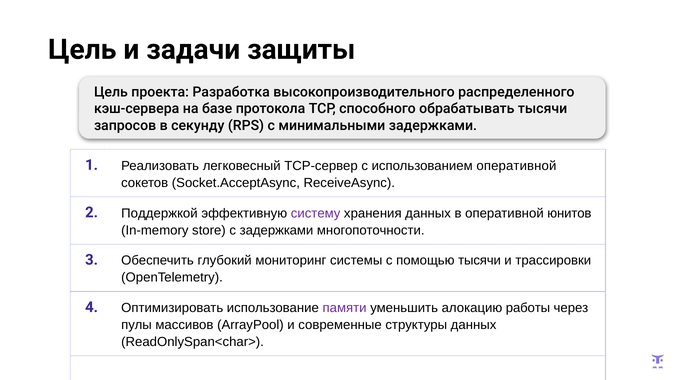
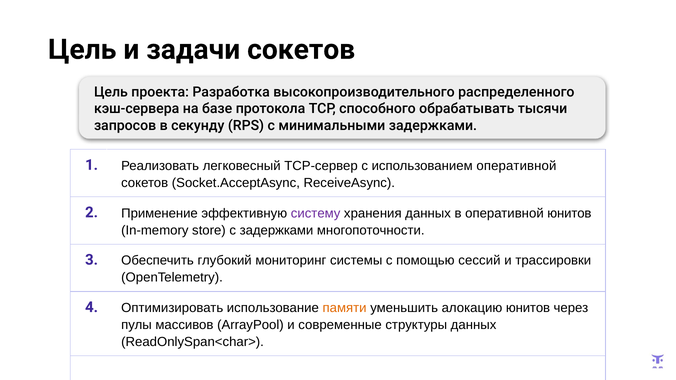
задачи защиты: защиты -> сокетов (301, 50)
Поддержкой: Поддержкой -> Применение (160, 213)
помощью тысячи: тысячи -> сессий (479, 261)
памяти colour: purple -> orange (345, 308)
алокацию работы: работы -> юнитов (528, 308)
